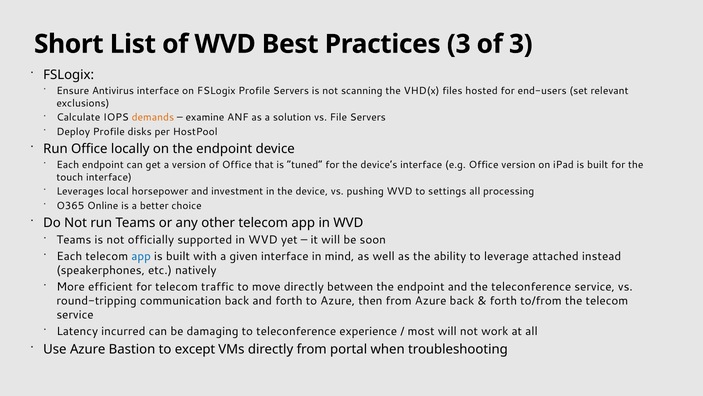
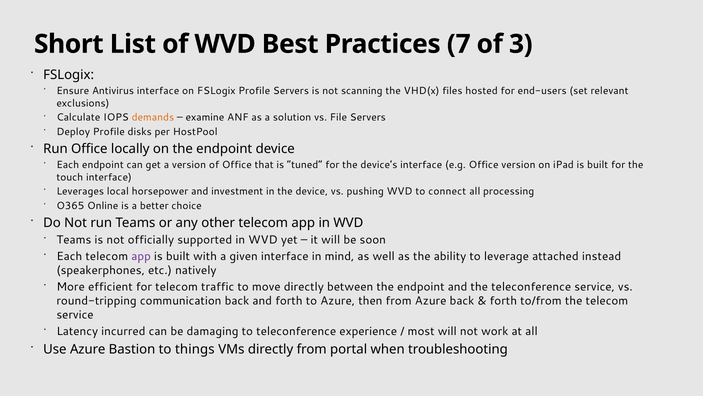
Practices 3: 3 -> 7 (459, 44)
settings: settings -> connect (447, 191)
app colour: blue -> purple (141, 256)
except: except -> things (195, 349)
